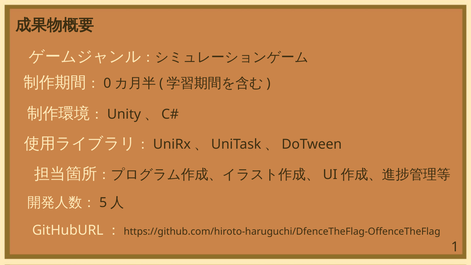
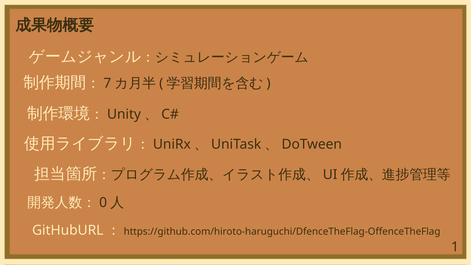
0: 0 -> 7 (107, 83)
5: 5 -> 0 (103, 203)
